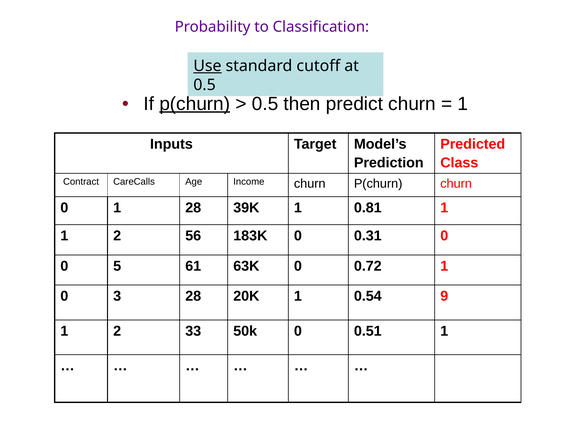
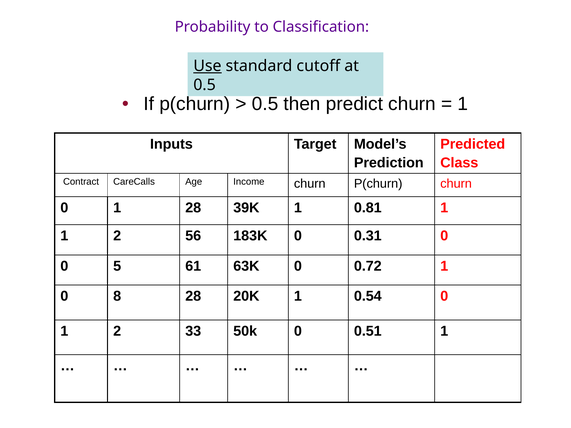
p(churn underline: present -> none (195, 104)
3: 3 -> 8 (117, 296)
0.54 9: 9 -> 0 (444, 296)
